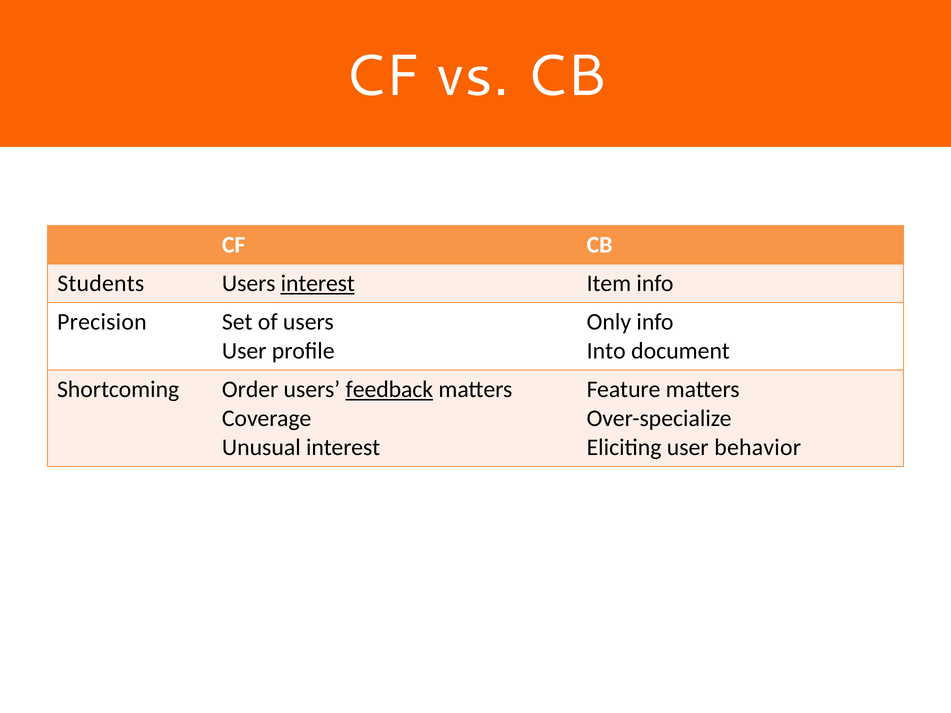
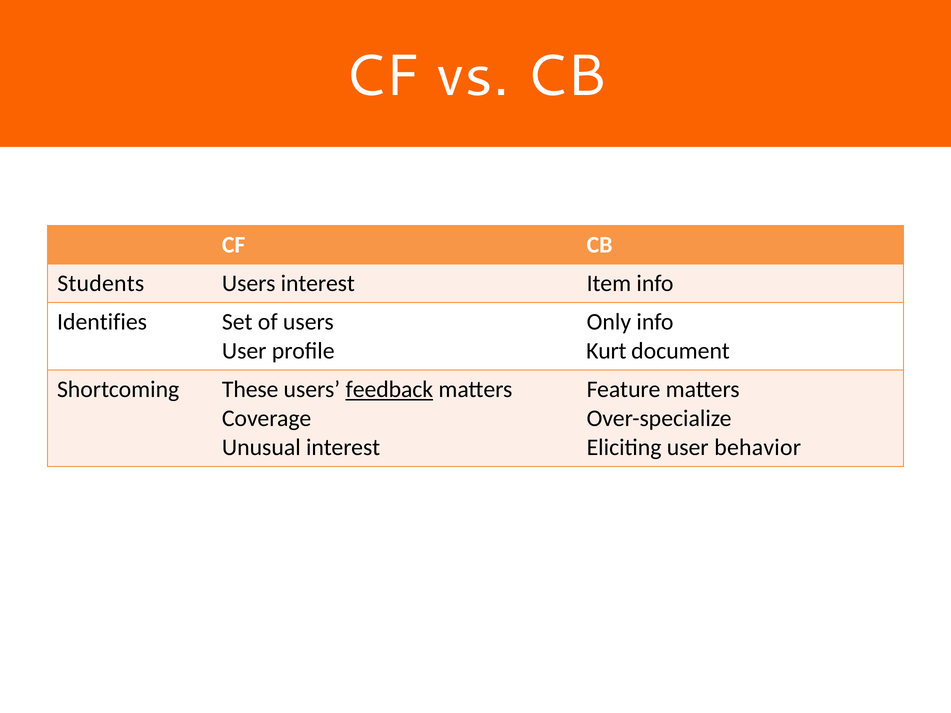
interest underline: present -> none (318, 284)
Precision: Precision -> Identifies (102, 322)
Into: Into -> Kurt (606, 351)
Order: Order -> These (250, 390)
